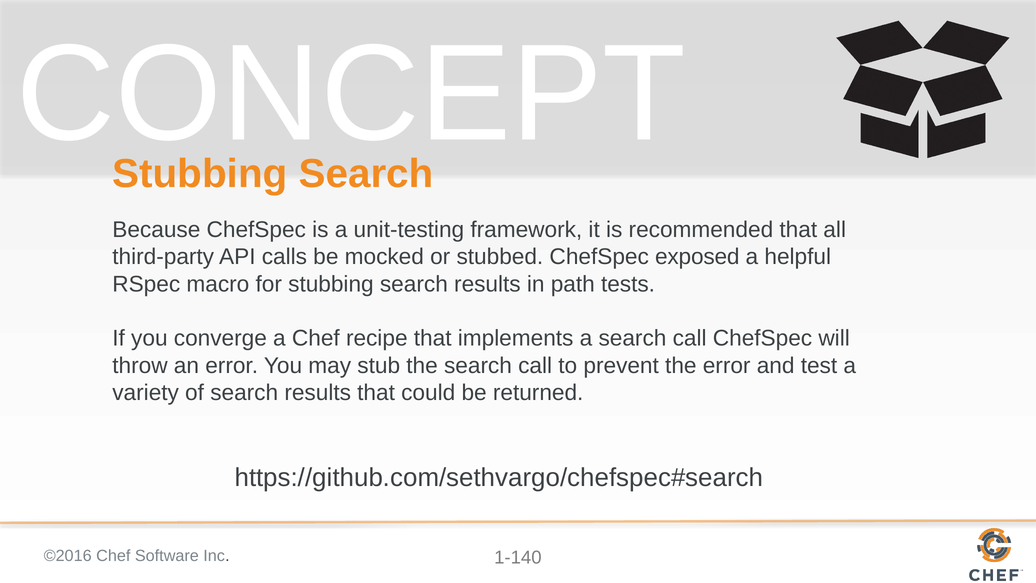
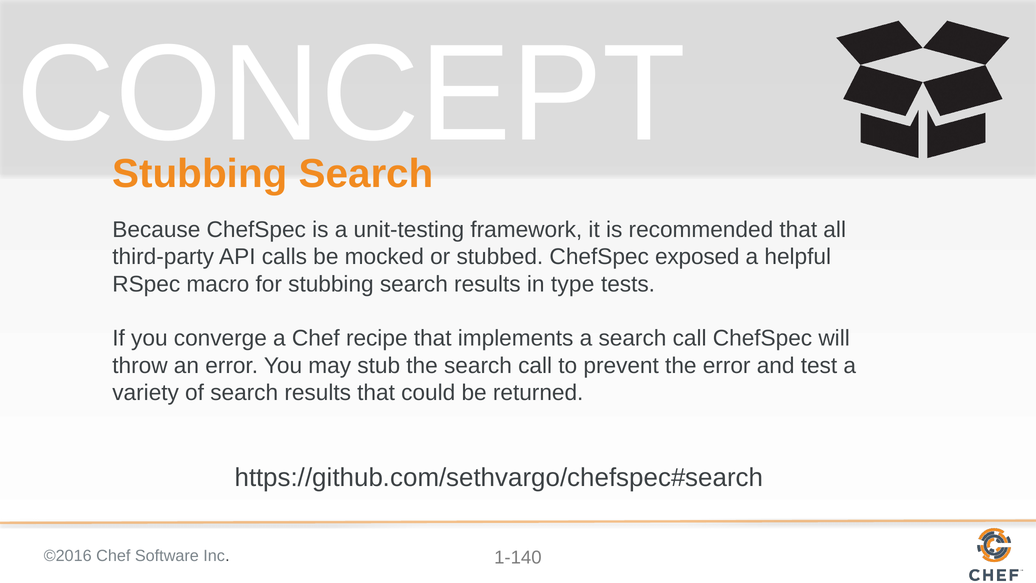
path: path -> type (573, 284)
